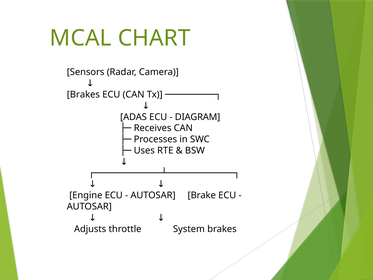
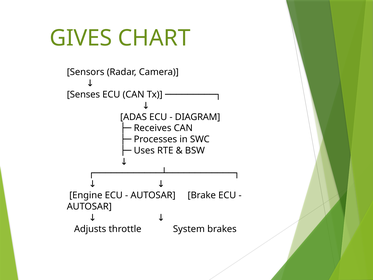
MCAL: MCAL -> GIVES (81, 38)
Brakes: Brakes -> Senses (83, 94)
